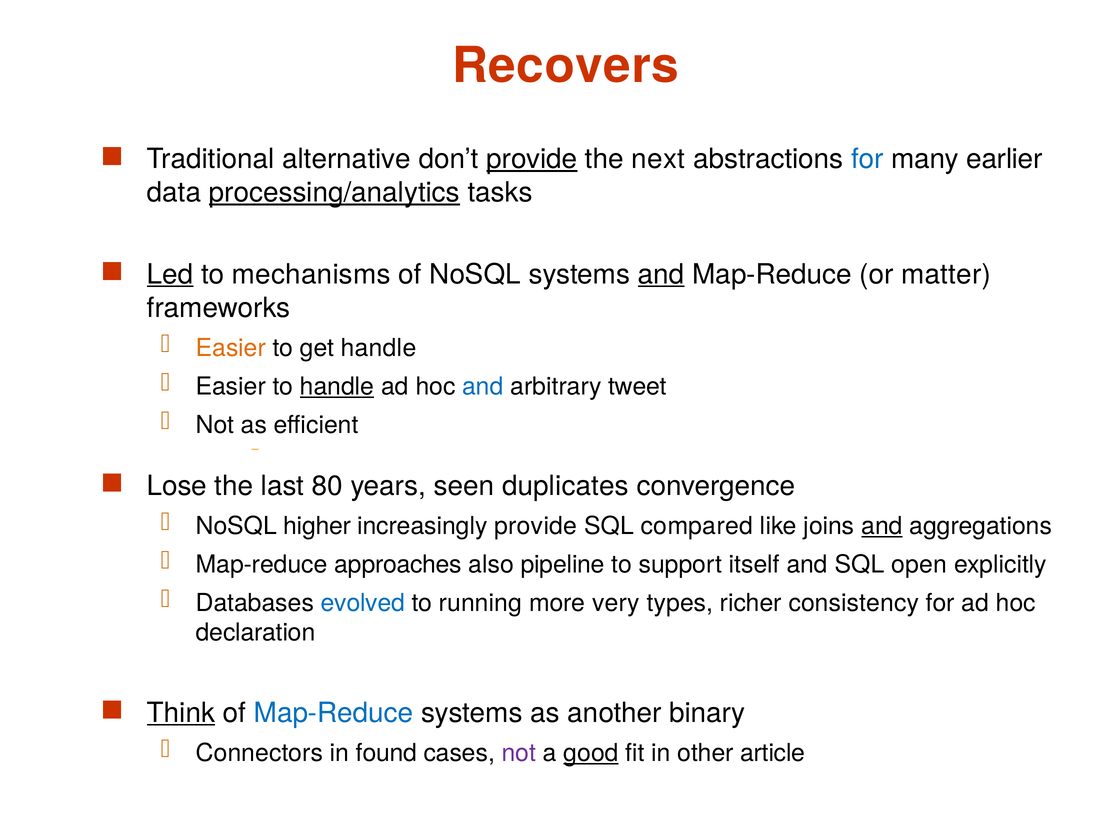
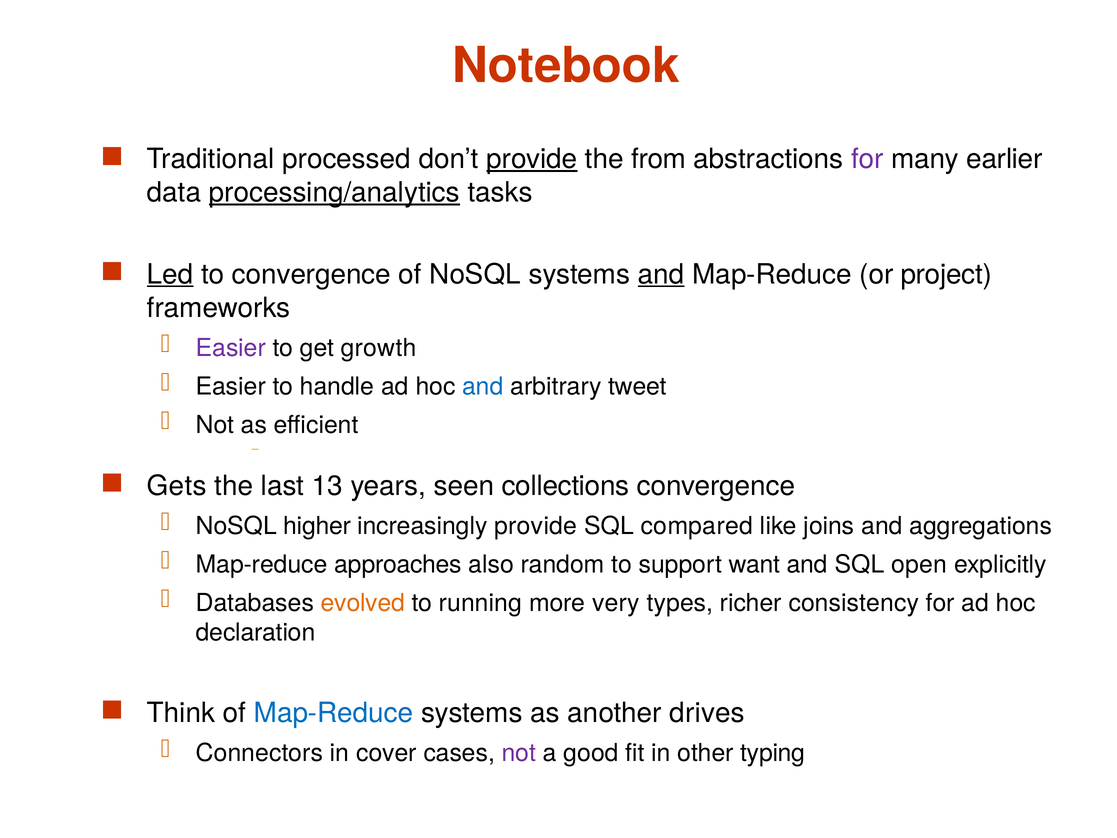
Recovers: Recovers -> Notebook (566, 66)
alternative: alternative -> processed (347, 159)
next: next -> from (659, 159)
for colour: blue -> purple (867, 159)
to mechanisms: mechanisms -> convergence (311, 274)
matter: matter -> project (946, 274)
Easier colour: orange -> purple (231, 348)
get handle: handle -> growth (379, 348)
handle underline: present -> none (337, 386)
Lose: Lose -> Gets (177, 486)
80: 80 -> 13 (327, 486)
duplicates: duplicates -> collections (566, 486)
and underline: present -> none (882, 526)
pipeline: pipeline -> random (563, 564)
itself: itself -> want (754, 564)
evolved colour: blue -> orange (363, 603)
Think underline: present -> none (181, 713)
binary: binary -> drives (707, 713)
found: found -> cover (386, 753)
good underline: present -> none (591, 753)
article: article -> typing (773, 753)
